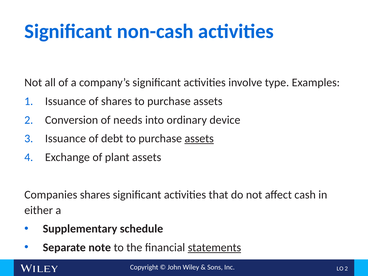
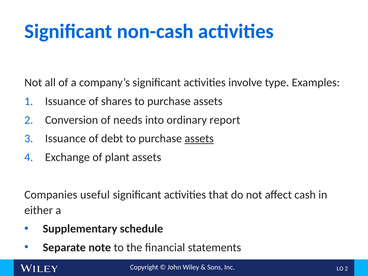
device: device -> report (225, 120)
Companies shares: shares -> useful (95, 195)
statements underline: present -> none (214, 248)
